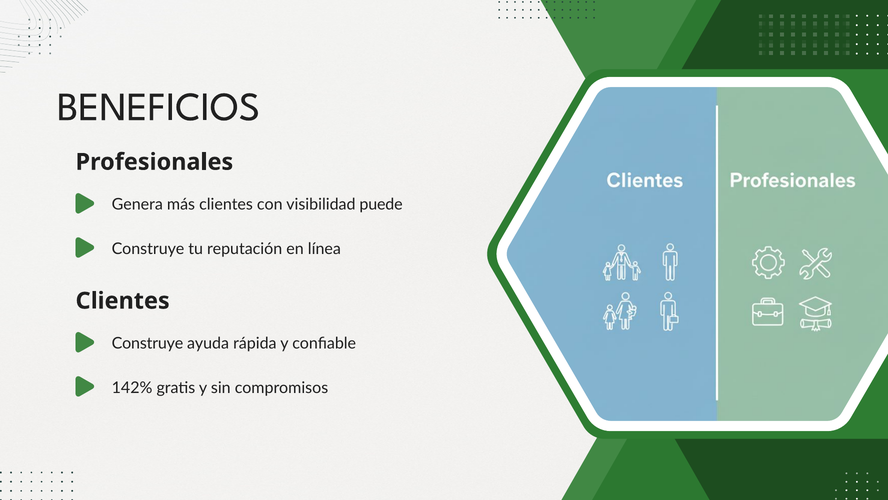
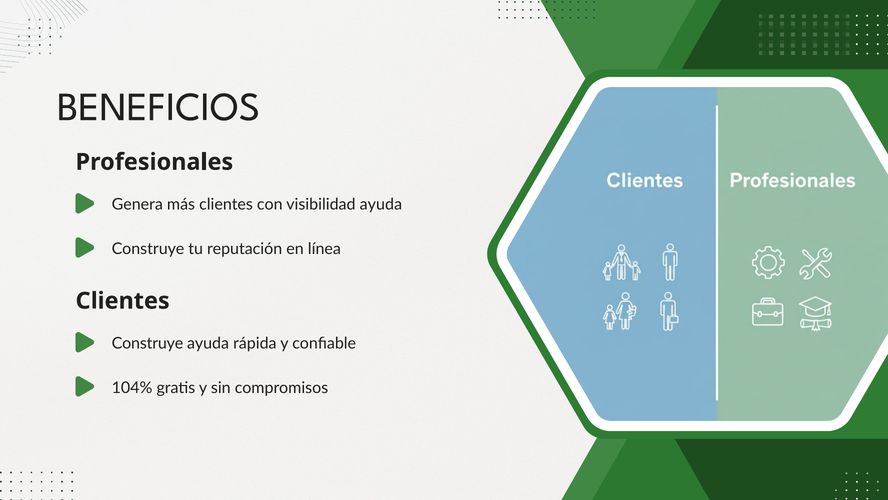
visibilidad puede: puede -> ayuda (381, 204)
142%: 142% -> 104% (132, 387)
